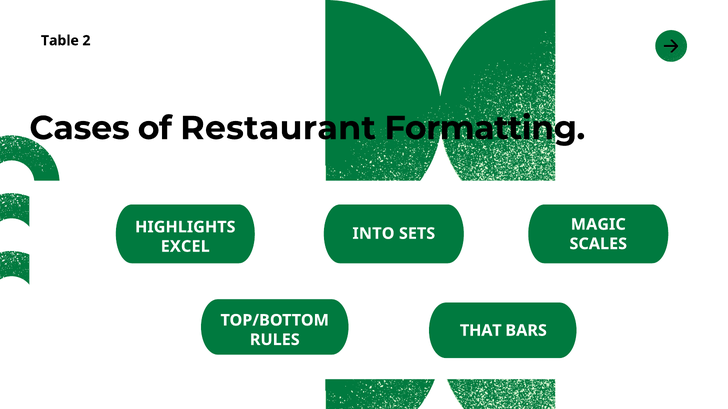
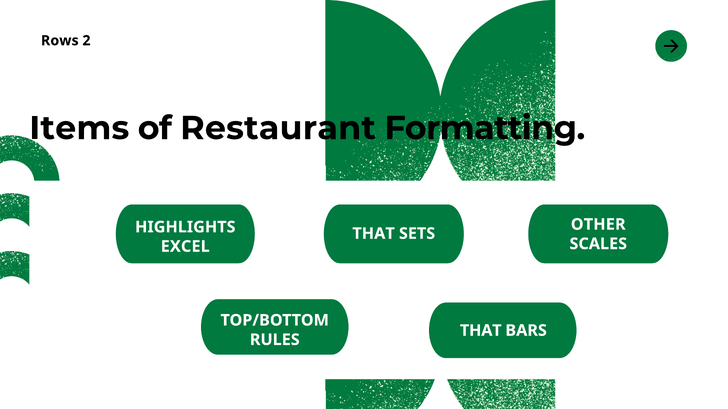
Table: Table -> Rows (60, 41)
Cases: Cases -> Items (79, 128)
MAGIC: MAGIC -> OTHER (598, 225)
INTO: INTO -> THAT (374, 234)
